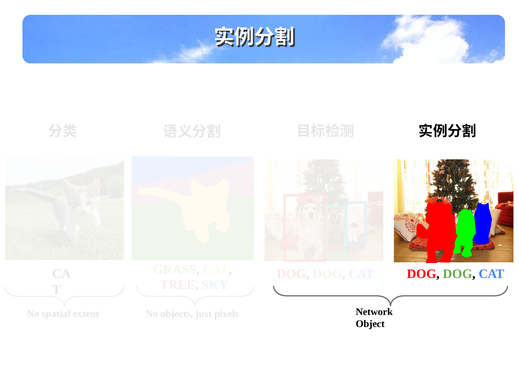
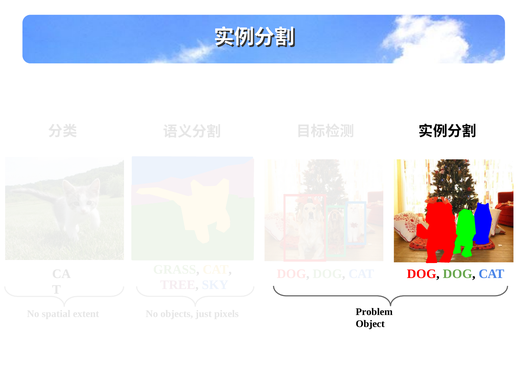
Network: Network -> Problem (374, 312)
